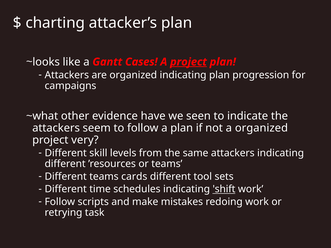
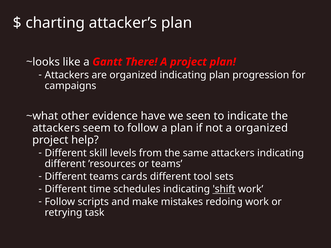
Cases: Cases -> There (141, 62)
project underline: present -> none (188, 62)
very: very -> help (85, 140)
